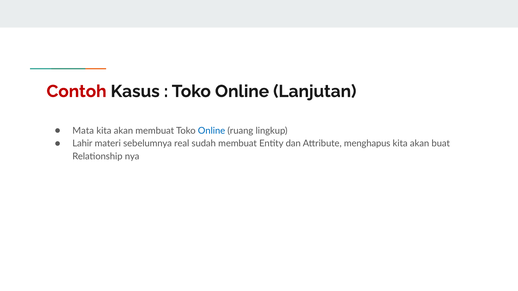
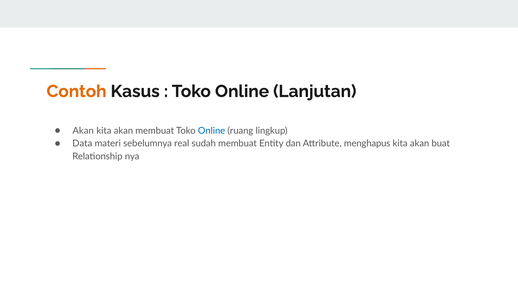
Contoh colour: red -> orange (77, 91)
Mata: Mata -> Akan (83, 131)
Lahir: Lahir -> Data (82, 144)
